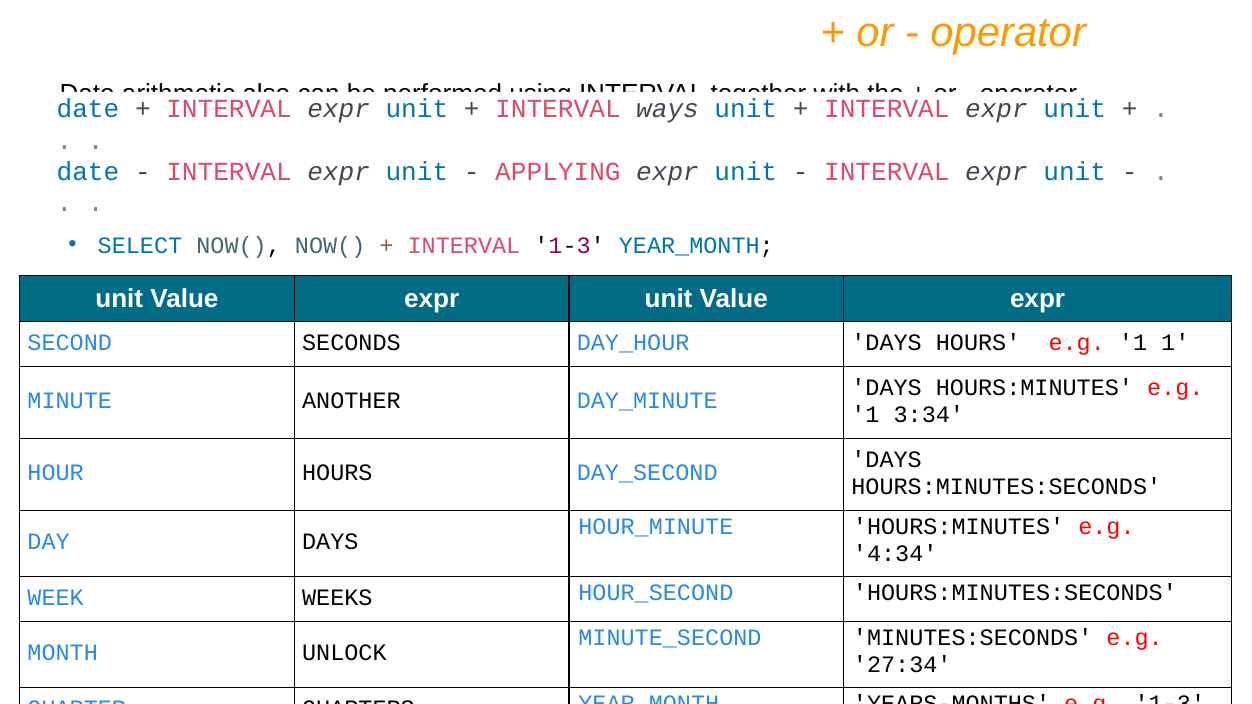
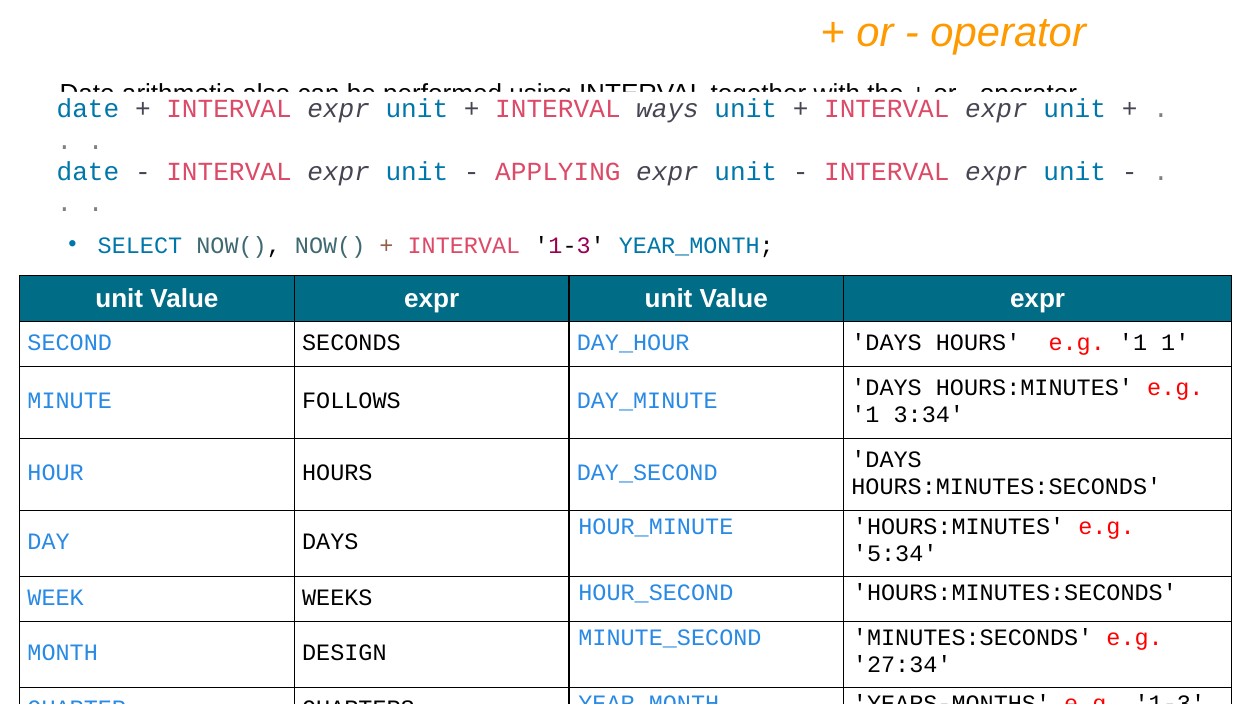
ANOTHER: ANOTHER -> FOLLOWS (351, 401)
4:34: 4:34 -> 5:34 (895, 554)
UNLOCK: UNLOCK -> DESIGN (344, 653)
